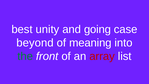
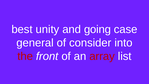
beyond: beyond -> general (35, 43)
meaning: meaning -> consider (90, 43)
the colour: green -> red (25, 56)
